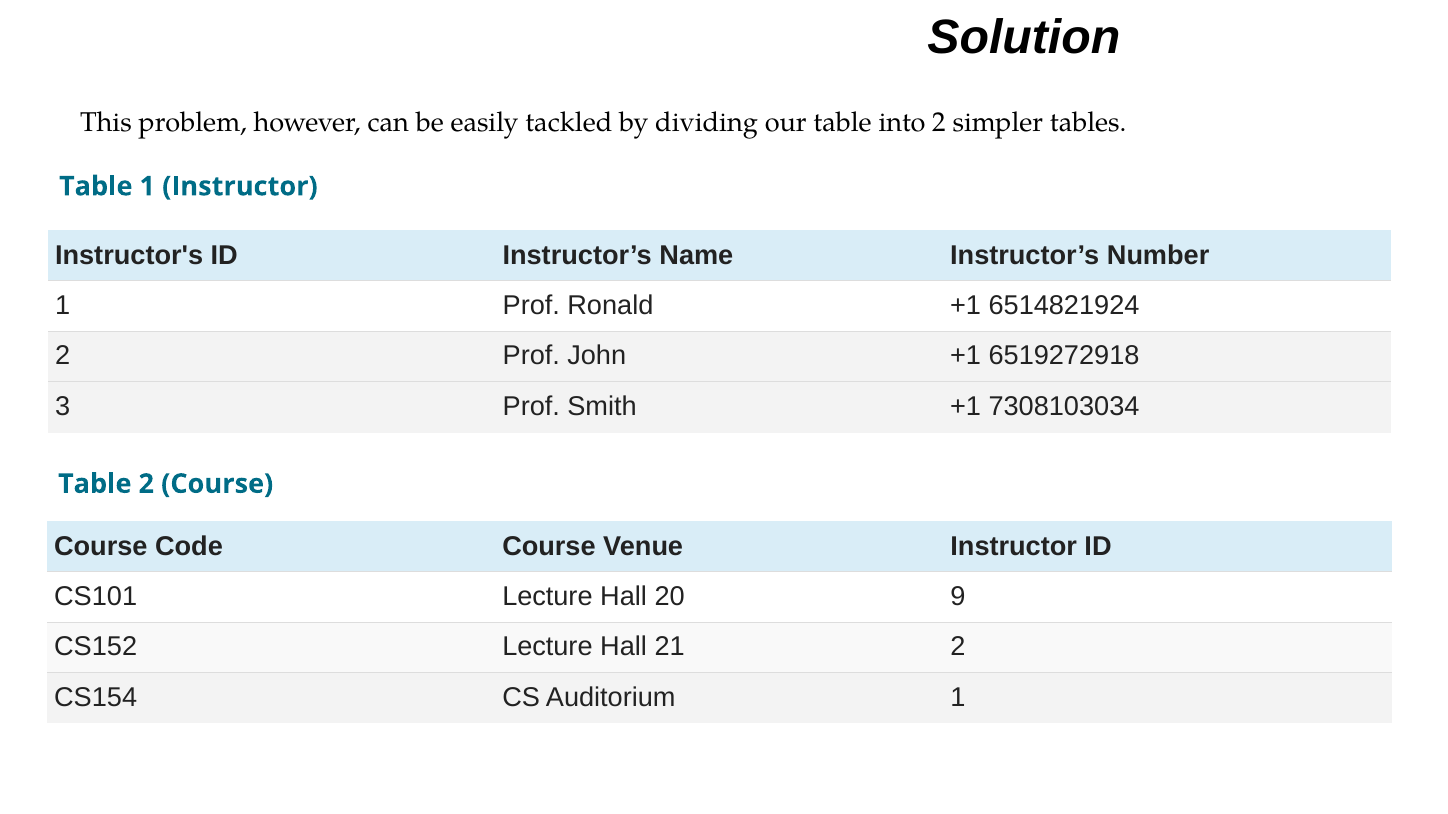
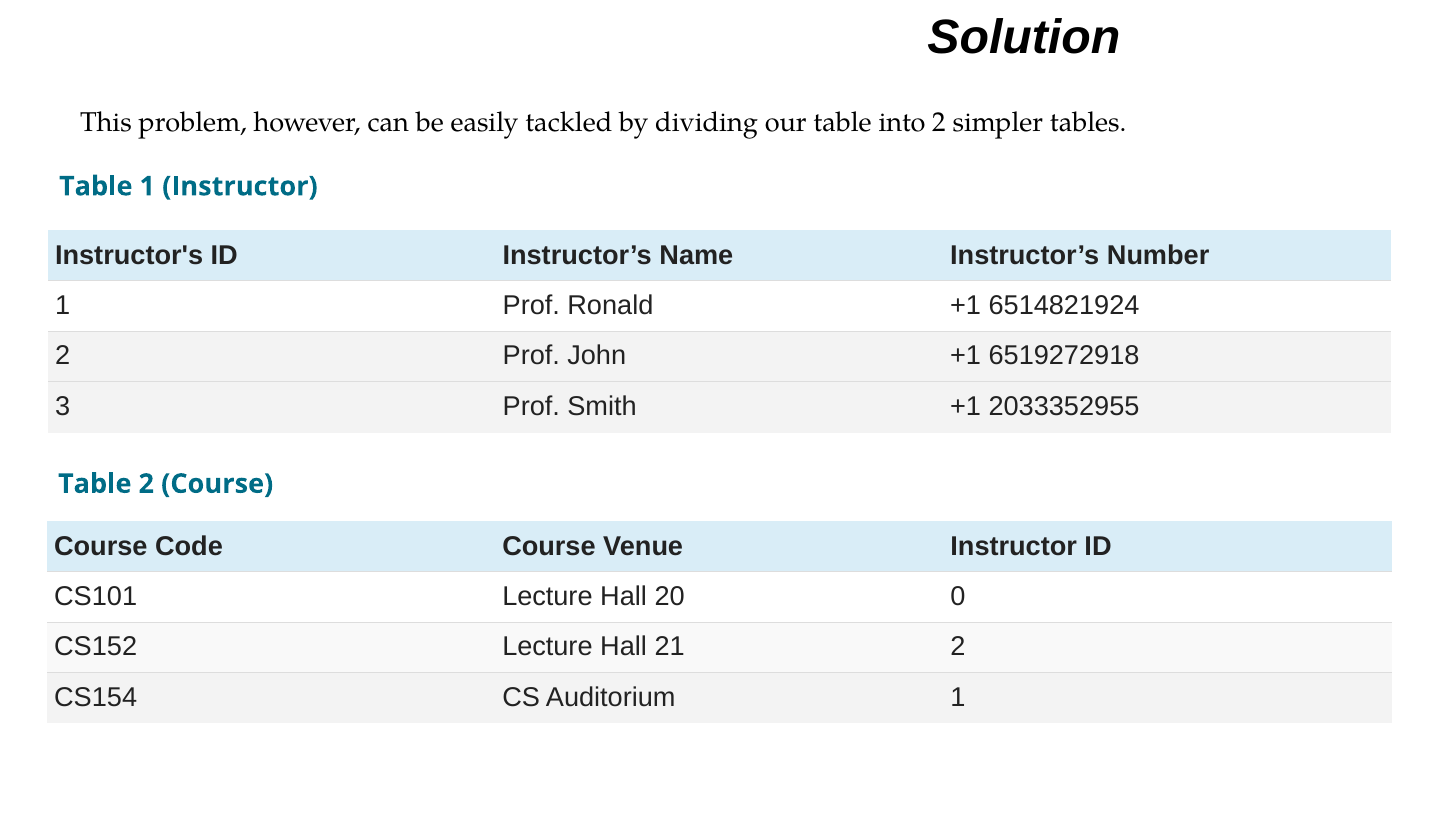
7308103034: 7308103034 -> 2033352955 (1064, 407)
9: 9 -> 0 (958, 597)
